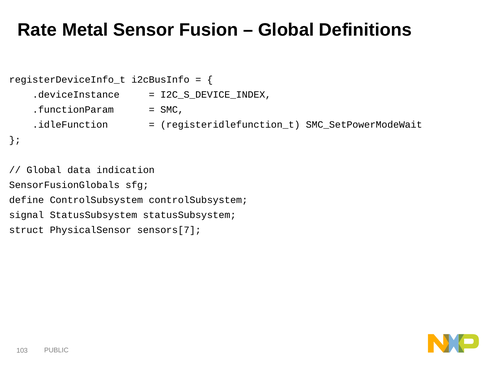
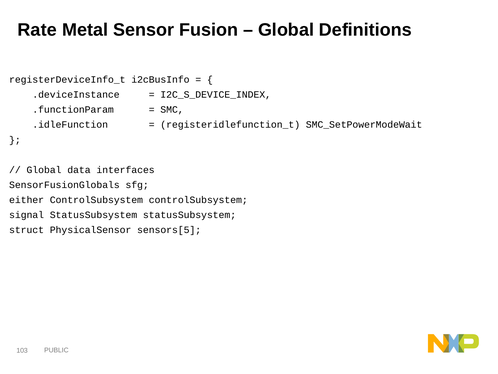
indication: indication -> interfaces (126, 170)
define: define -> either (27, 200)
sensors[7: sensors[7 -> sensors[5 (169, 230)
